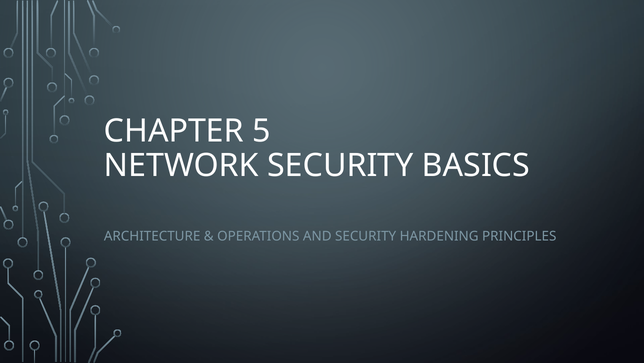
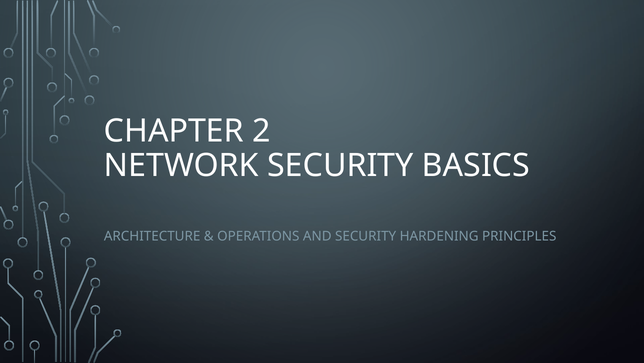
5: 5 -> 2 (261, 131)
